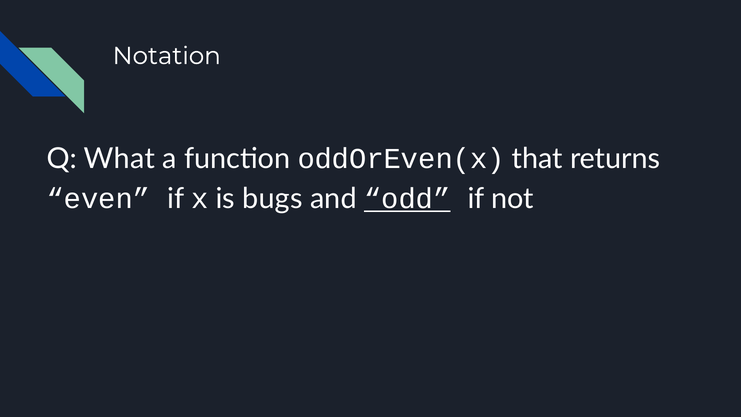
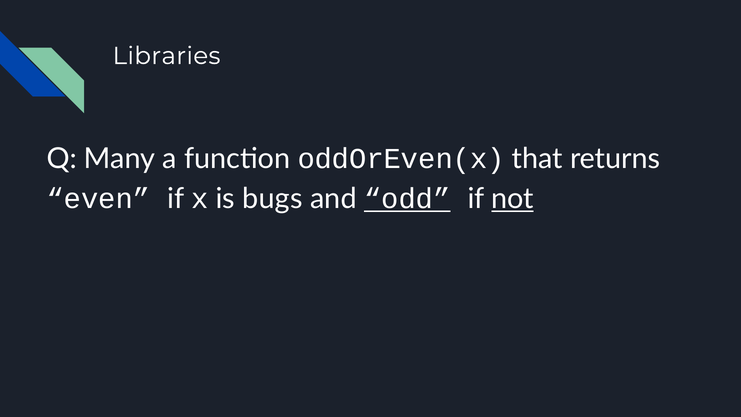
Notation: Notation -> Libraries (167, 56)
What: What -> Many (120, 159)
not underline: none -> present (513, 199)
